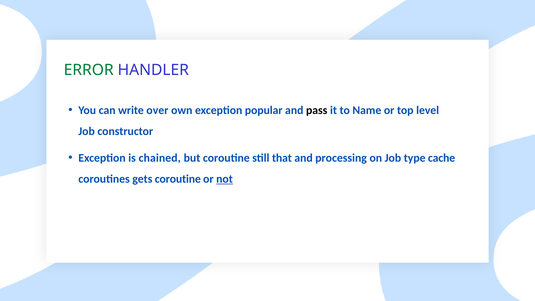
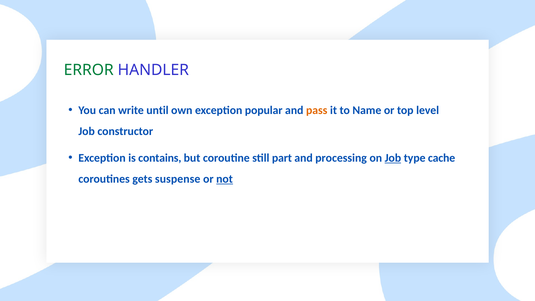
over: over -> until (157, 110)
pass colour: black -> orange (317, 110)
chained: chained -> contains (160, 158)
that: that -> part (282, 158)
Job underline: none -> present (393, 158)
gets coroutine: coroutine -> suspense (178, 179)
